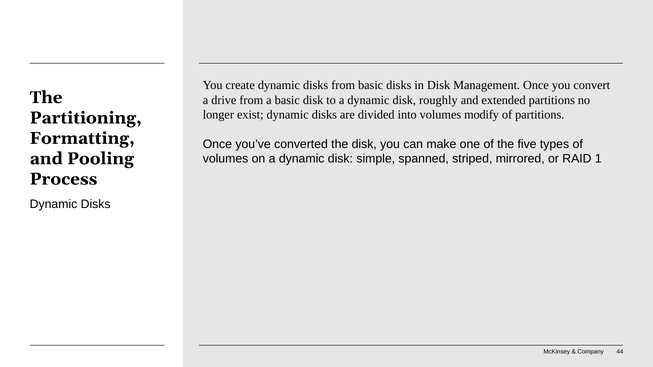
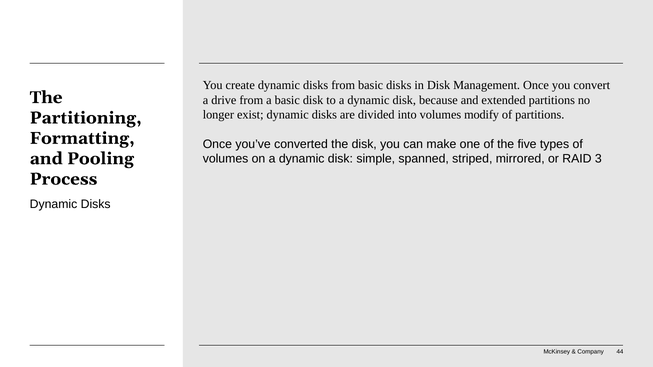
roughly: roughly -> because (438, 100)
1: 1 -> 3 (598, 159)
